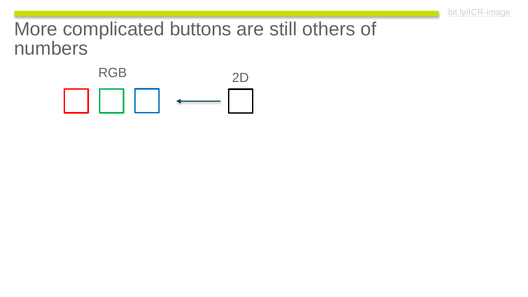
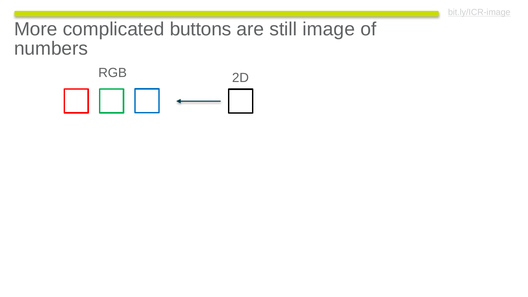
others: others -> image (329, 29)
